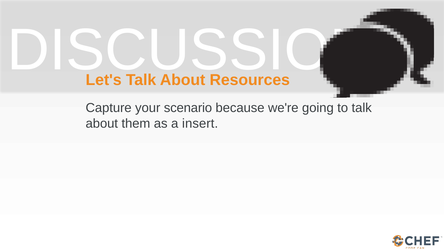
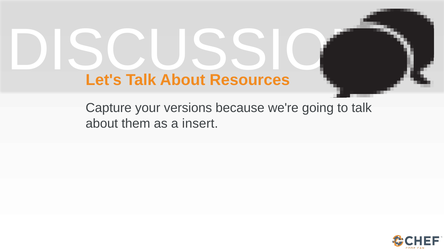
scenario: scenario -> versions (188, 108)
